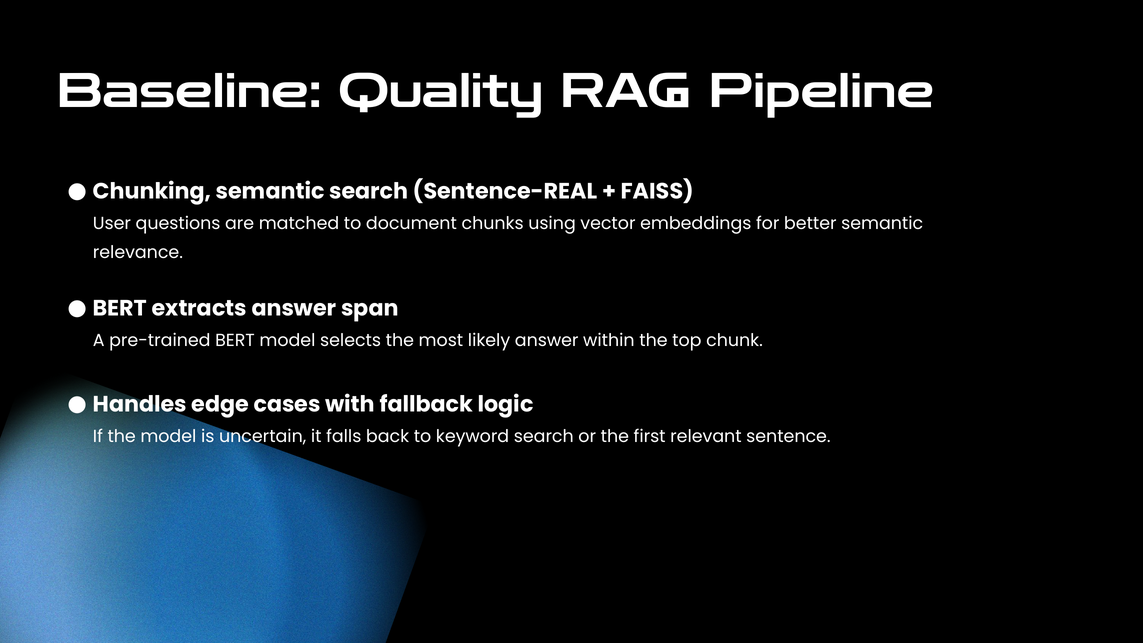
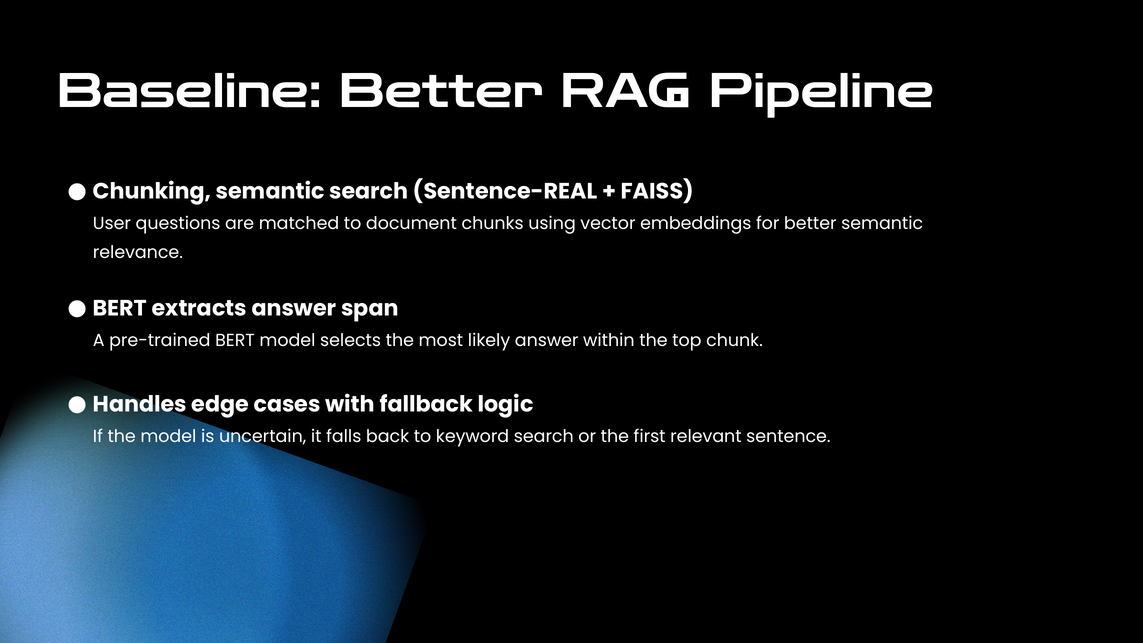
Baseline Quality: Quality -> Better (441, 92)
